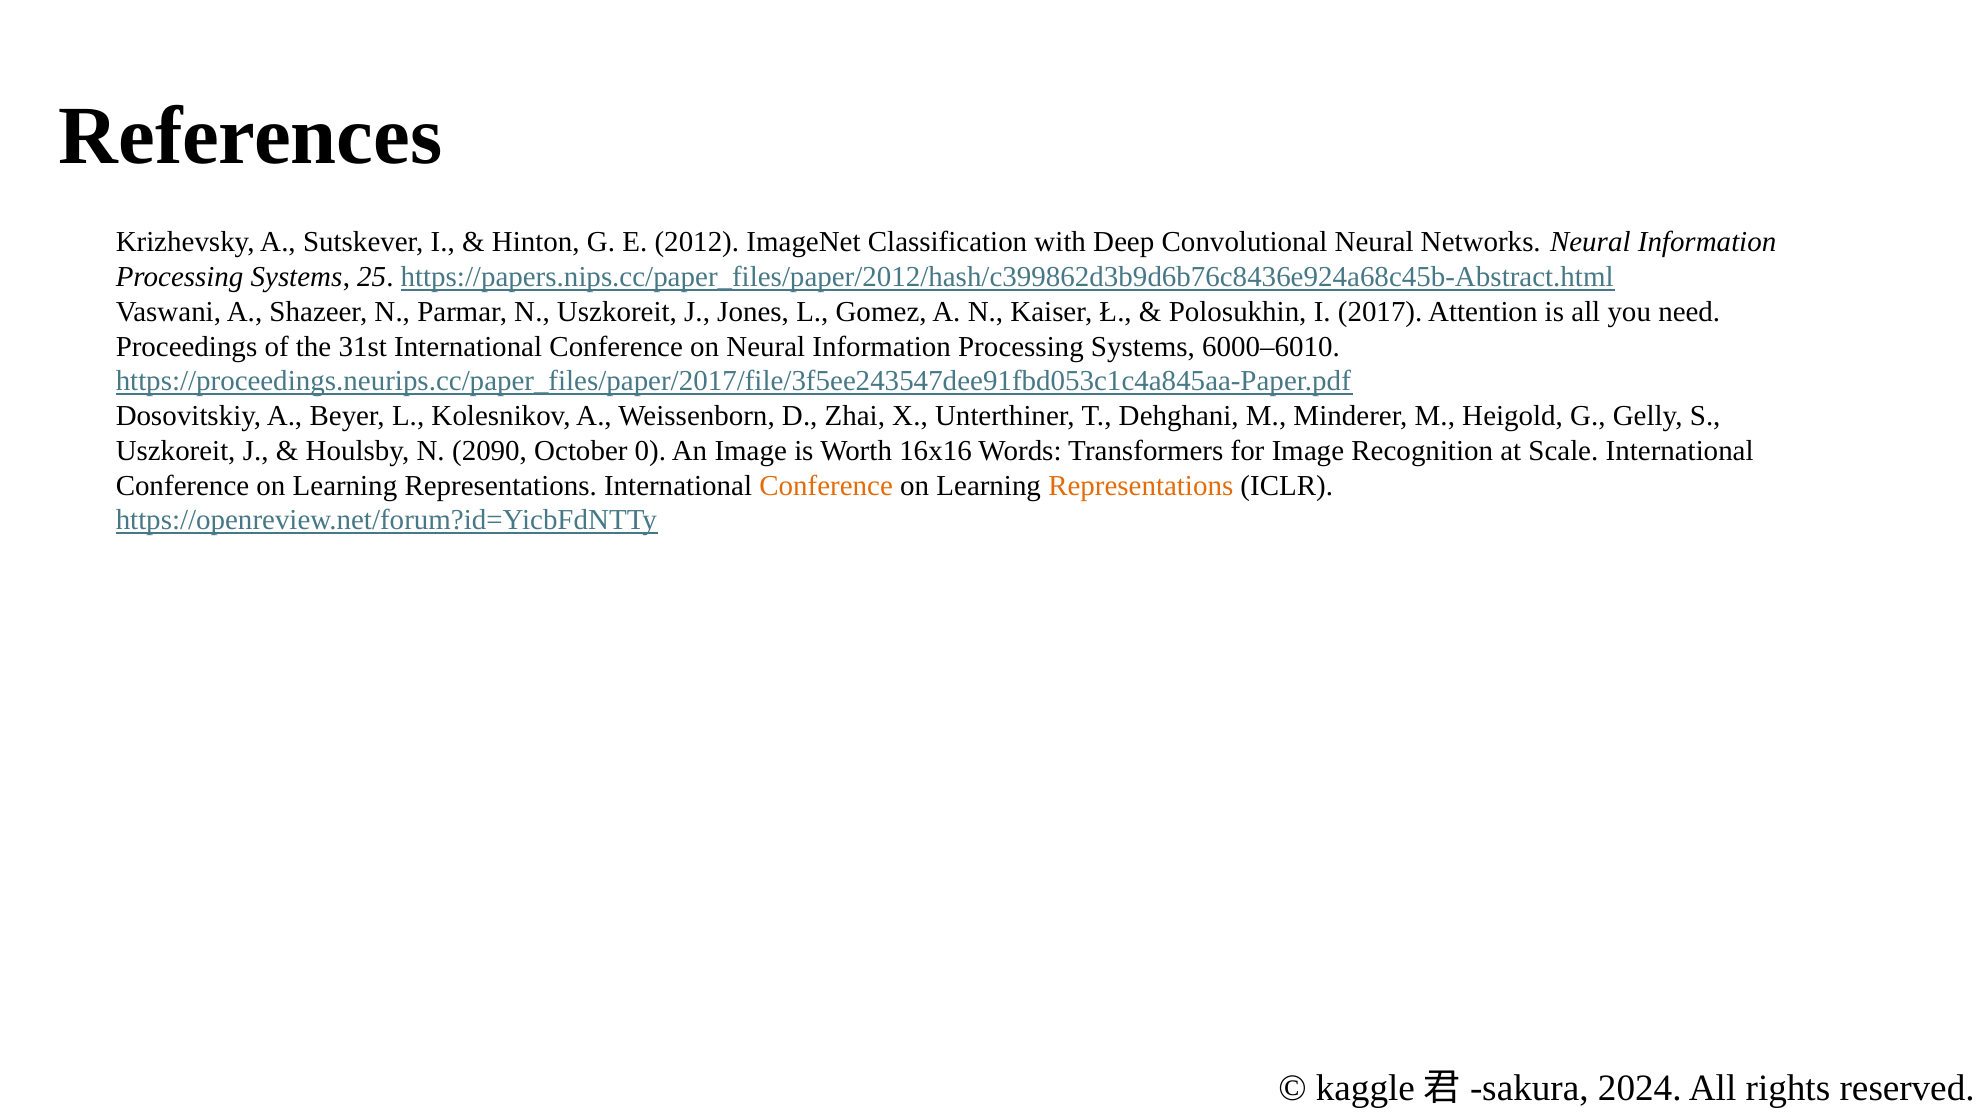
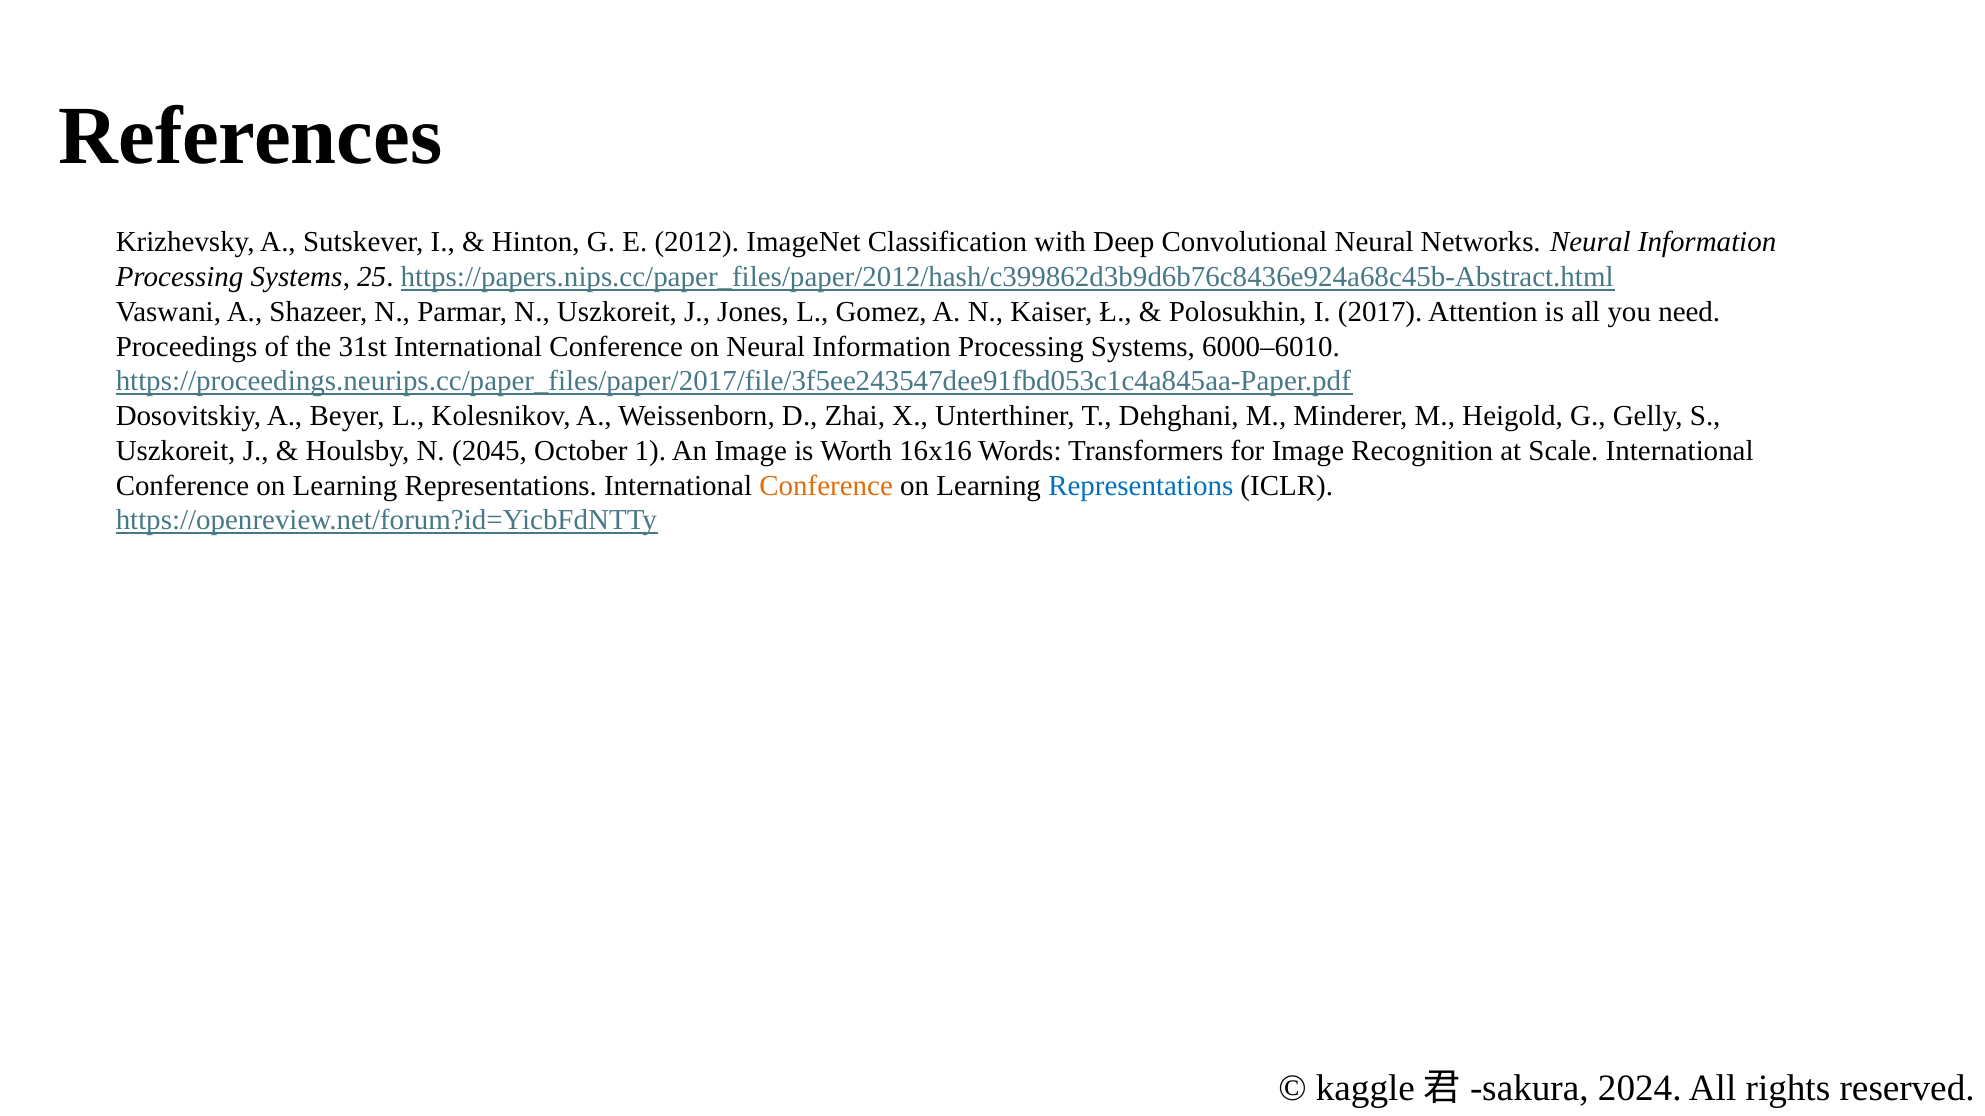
2090: 2090 -> 2045 (490, 451)
0: 0 -> 1 (650, 451)
Representations colour: orange -> blue (1141, 486)
